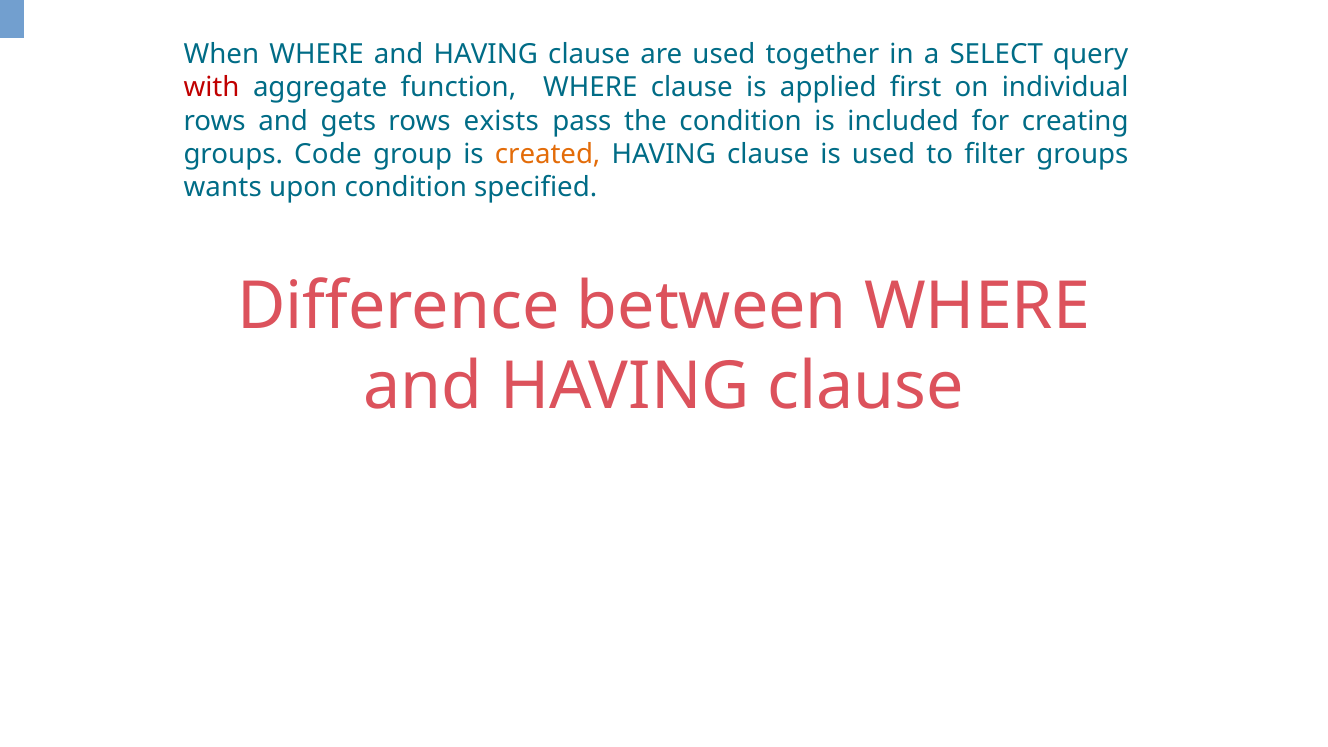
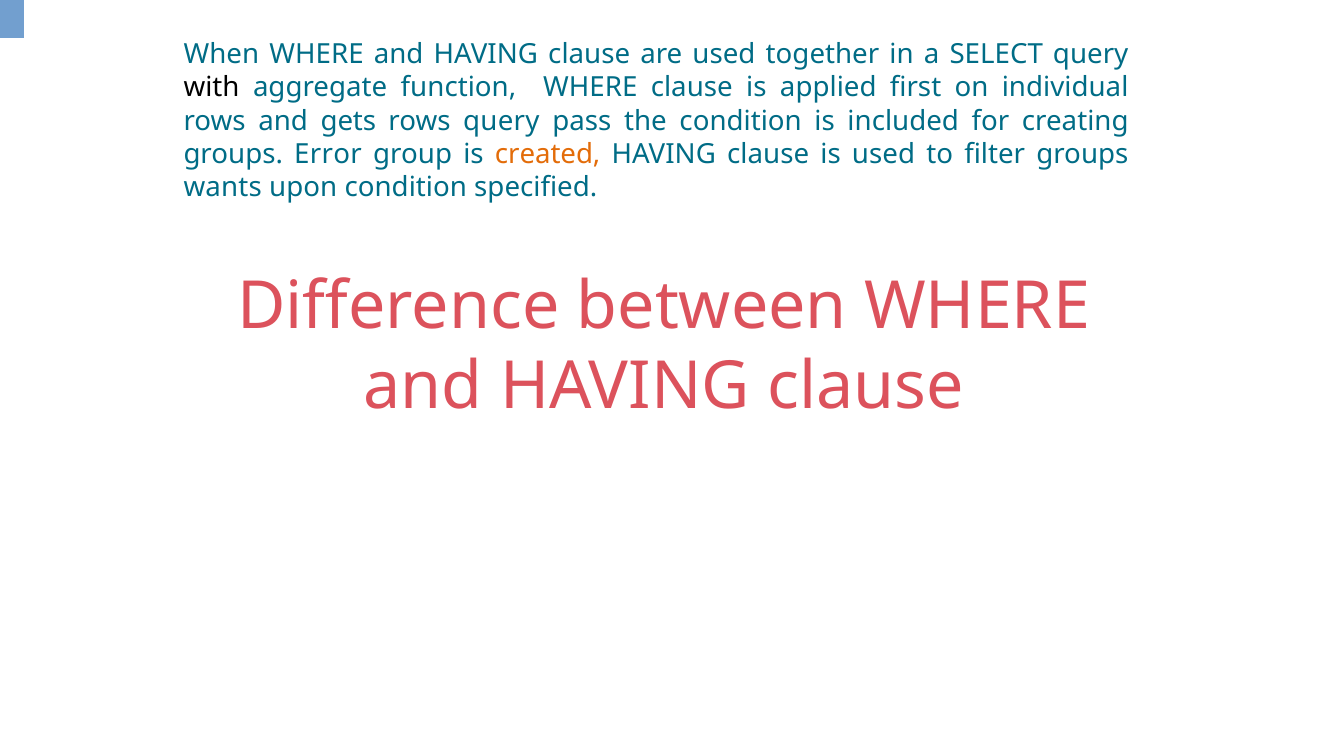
with colour: red -> black (212, 88)
rows exists: exists -> query (501, 121)
Code: Code -> Error (328, 154)
